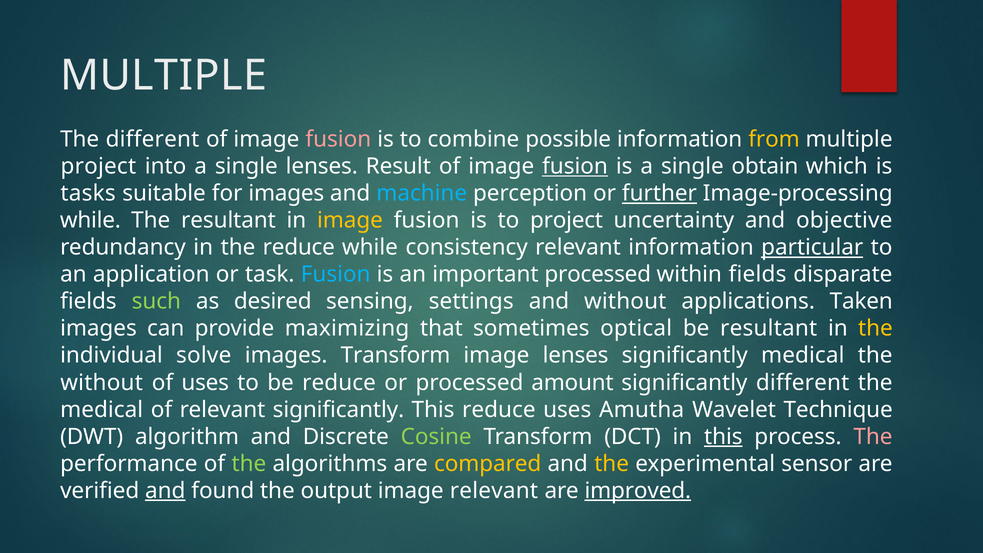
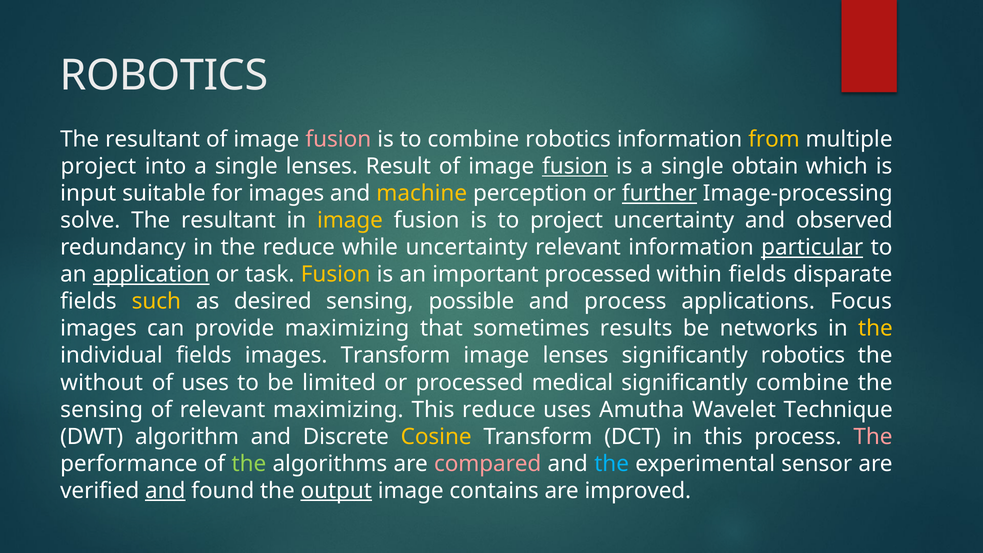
MULTIPLE: MULTIPLE -> ROBOTICS (164, 76)
different: different -> resultant (153, 139)
combine possible: possible -> robotics (568, 139)
tasks: tasks -> input (88, 193)
machine colour: light blue -> yellow (422, 193)
while: while -> solve (90, 220)
objective: objective -> observed (844, 220)
while consistency: consistency -> uncertainty (467, 247)
application underline: none -> present (151, 274)
Fusion colour: light blue -> yellow (336, 274)
such colour: light green -> yellow (156, 301)
settings: settings -> possible (471, 301)
and without: without -> process (625, 301)
Taken: Taken -> Focus (861, 301)
optical: optical -> results (636, 328)
be resultant: resultant -> networks (769, 328)
individual solve: solve -> fields (204, 355)
significantly medical: medical -> robotics (803, 355)
be reduce: reduce -> limited (339, 383)
amount: amount -> medical (572, 383)
significantly different: different -> combine (803, 383)
medical: medical -> sensing (102, 410)
relevant significantly: significantly -> maximizing (338, 410)
Cosine colour: light green -> yellow (436, 437)
this underline: present -> none (723, 437)
compared colour: yellow -> pink (488, 464)
the colour: yellow -> light blue (612, 464)
output underline: none -> present (336, 491)
image relevant: relevant -> contains (494, 491)
improved underline: present -> none (638, 491)
